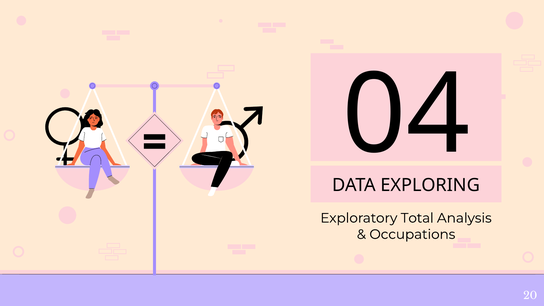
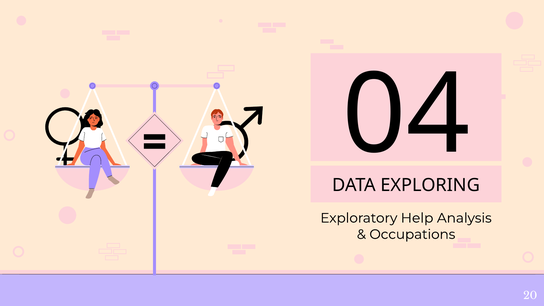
Total: Total -> Help (417, 218)
